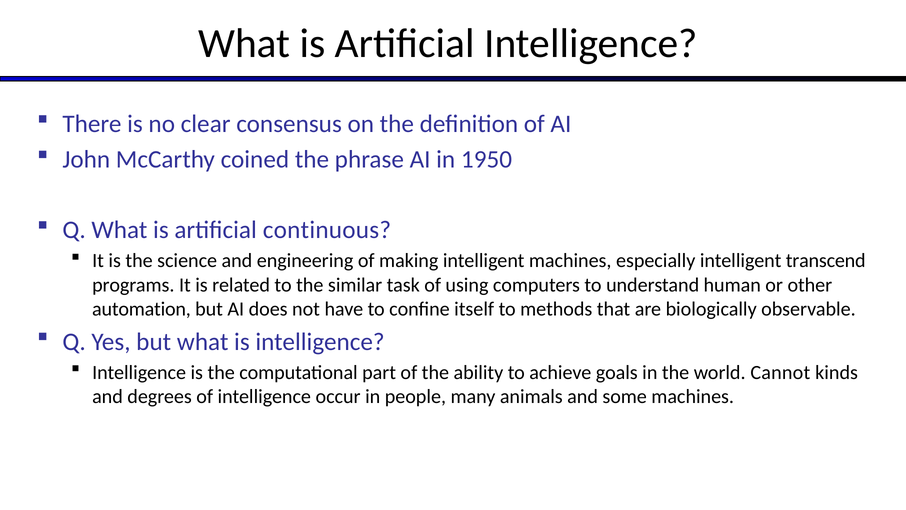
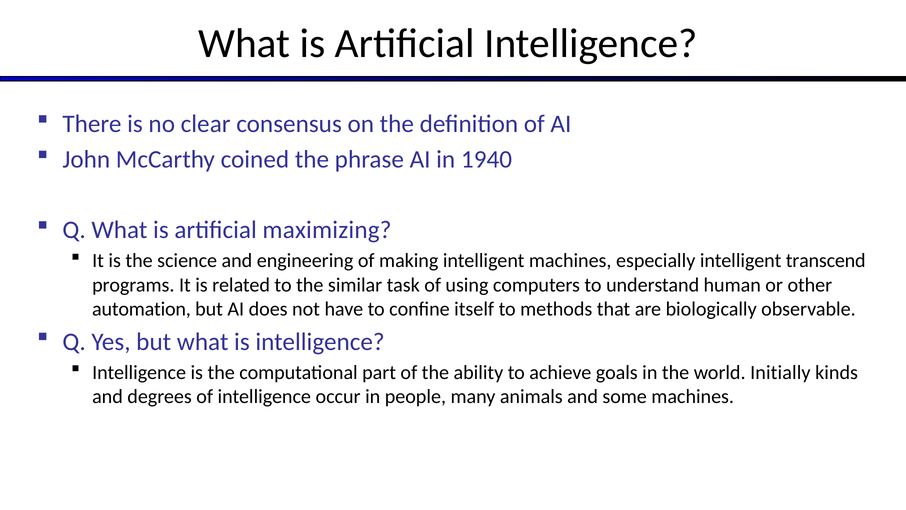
1950: 1950 -> 1940 (487, 159)
continuous: continuous -> maximizing (327, 230)
Cannot: Cannot -> Initially (780, 372)
